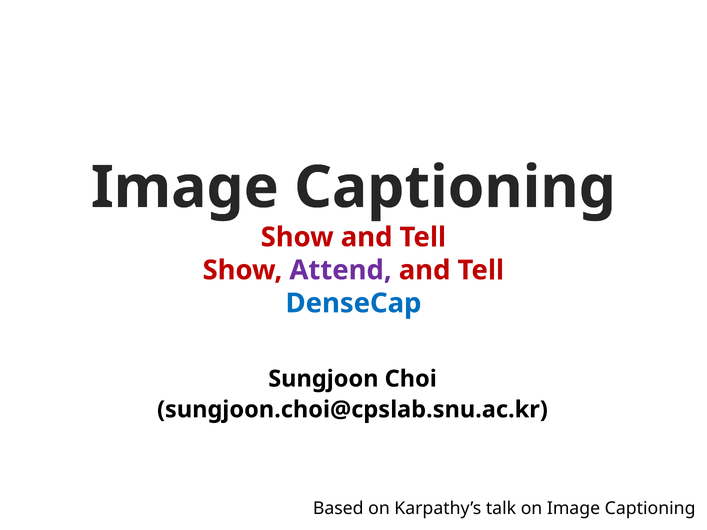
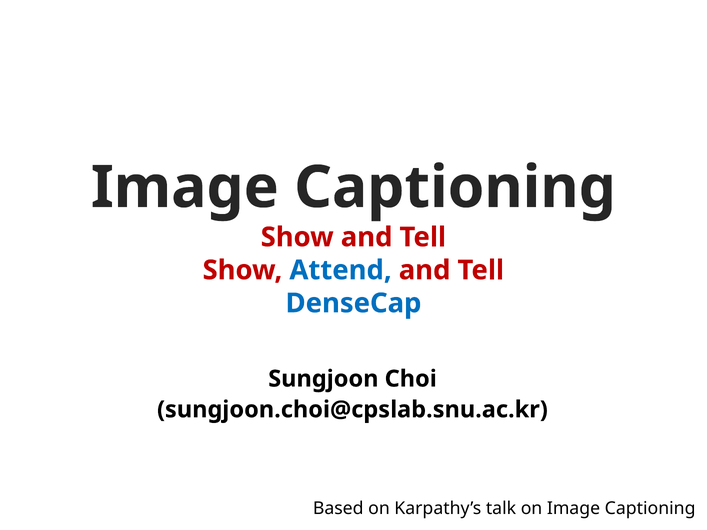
Attend colour: purple -> blue (341, 270)
